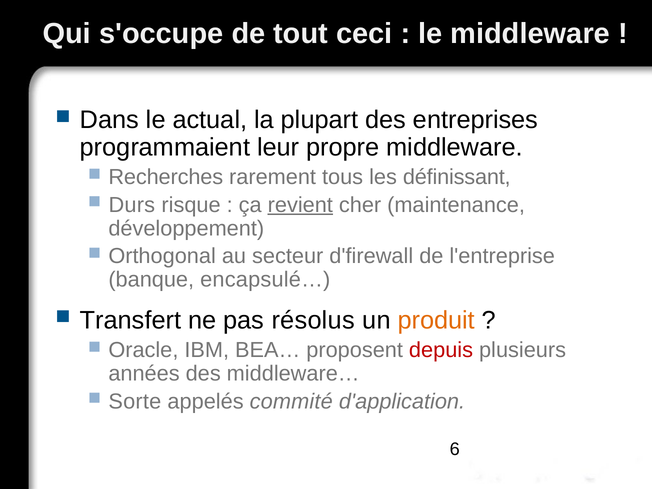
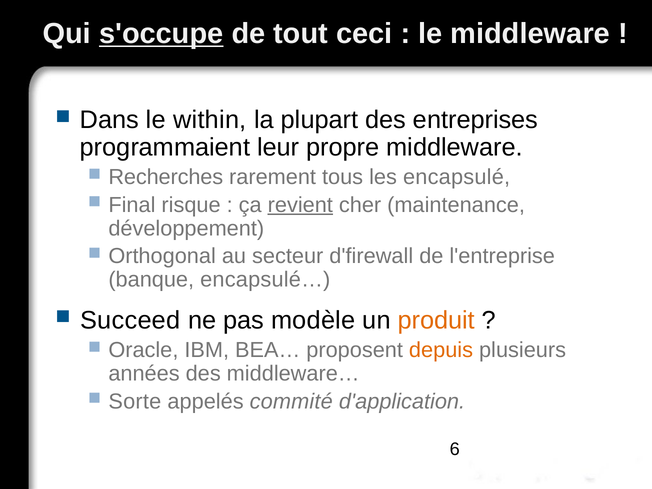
s'occupe underline: none -> present (161, 34)
actual: actual -> within (210, 120)
définissant: définissant -> encapsulé (457, 177)
Durs: Durs -> Final (132, 205)
Transfert: Transfert -> Succeed (130, 320)
résolus: résolus -> modèle (313, 320)
depuis colour: red -> orange (441, 350)
